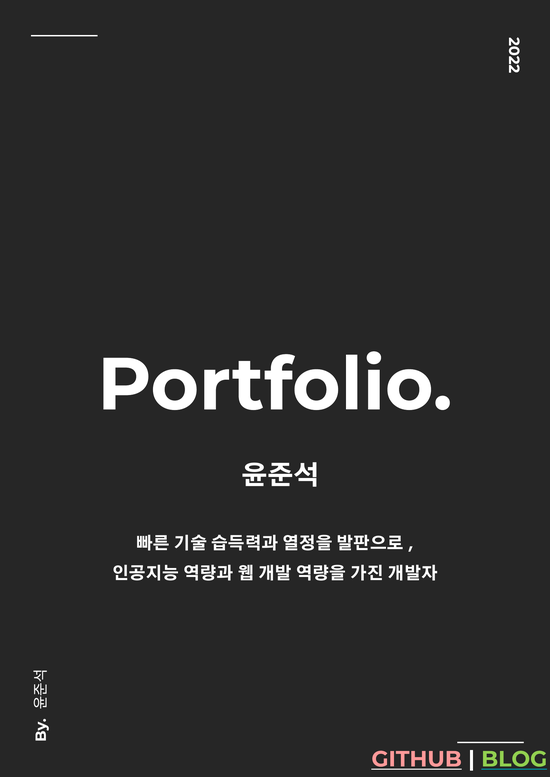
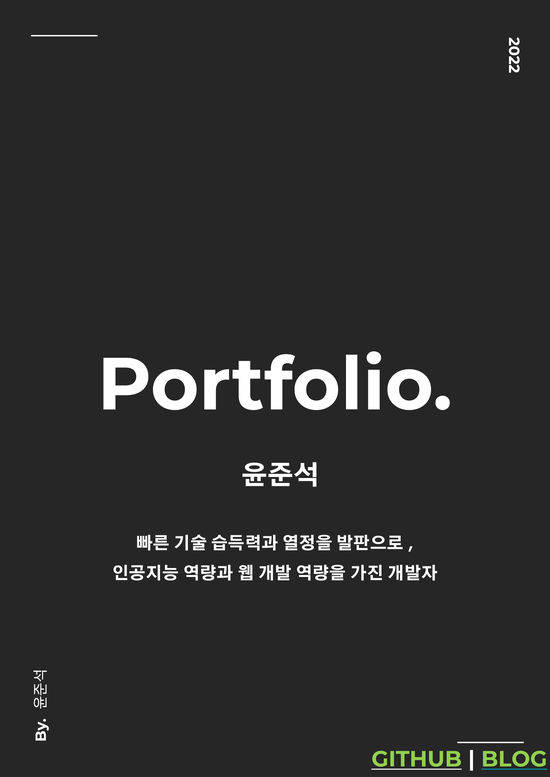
GITHUB colour: pink -> light green (417, 760)
